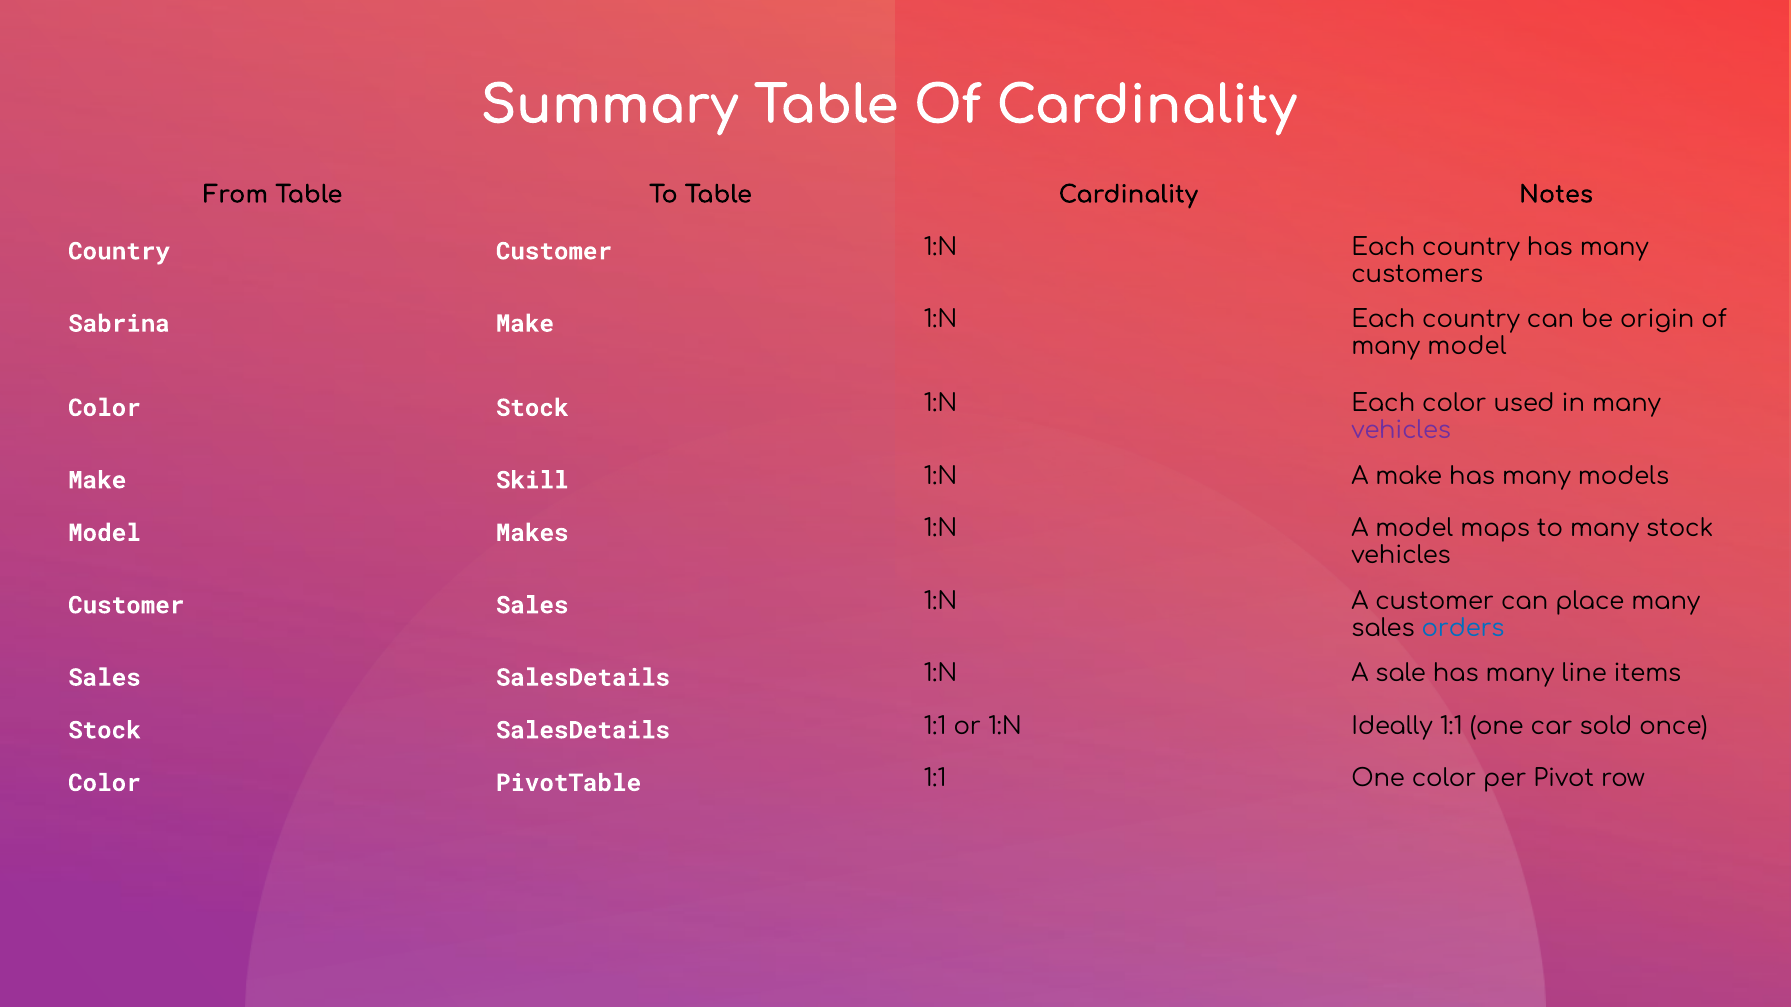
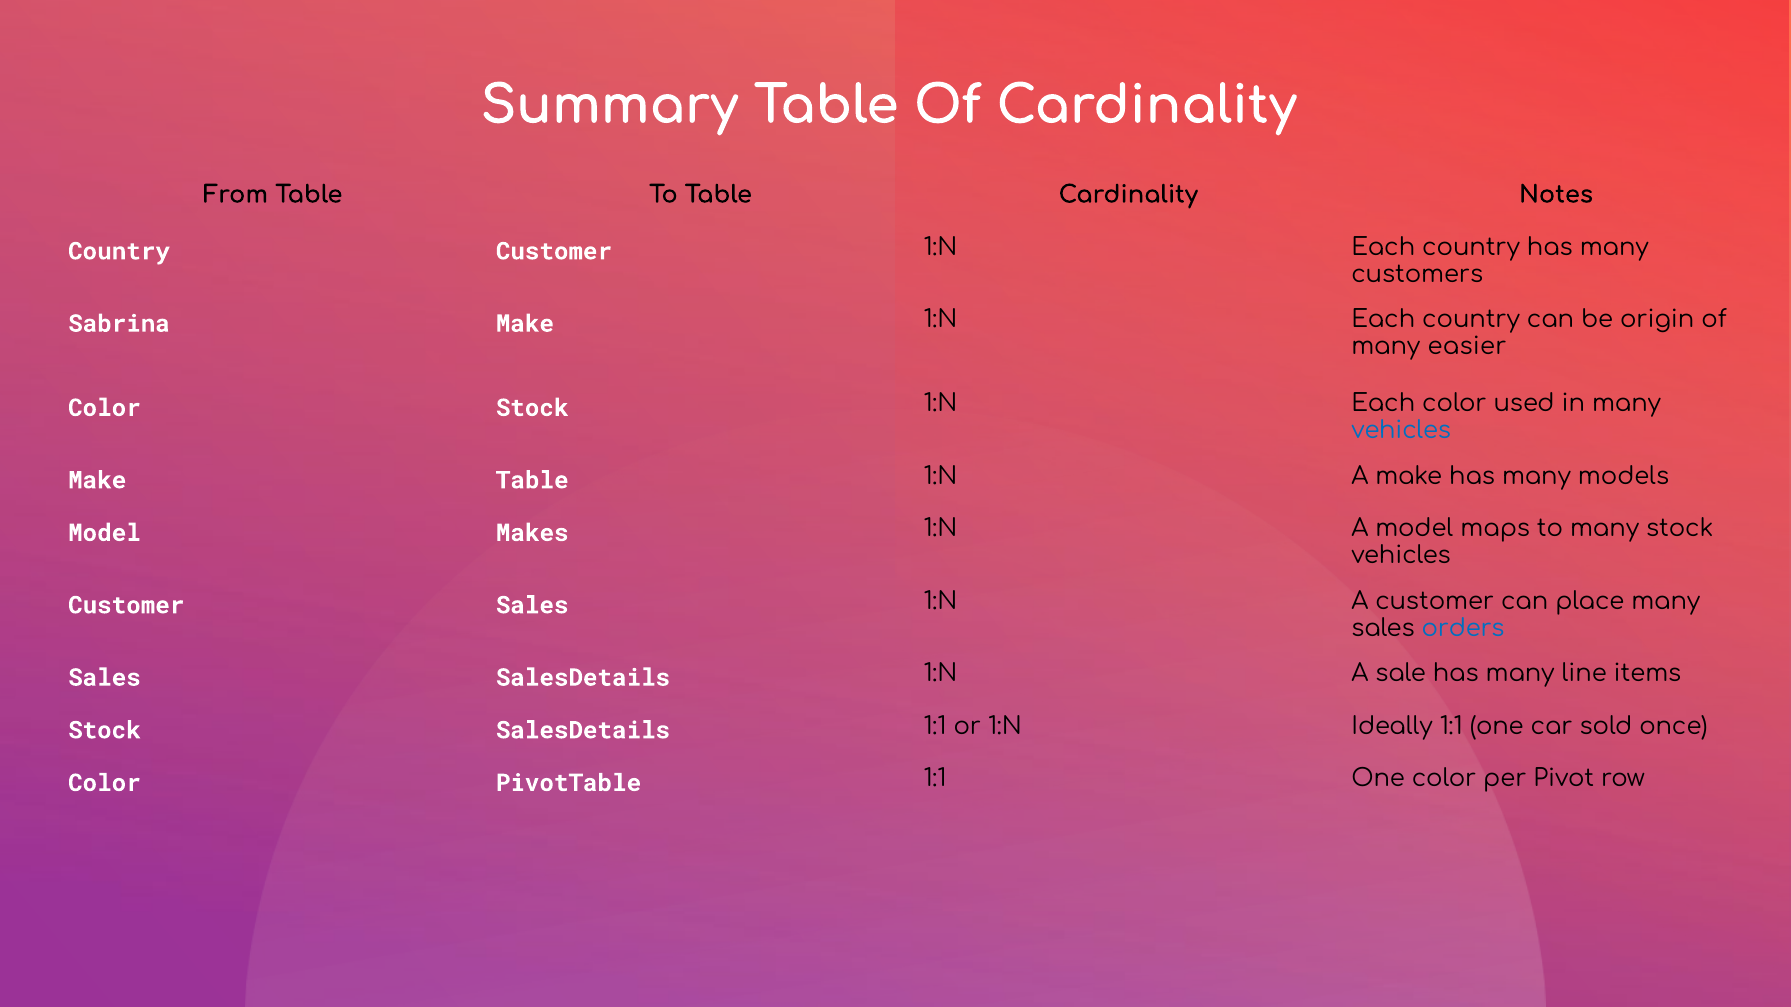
many model: model -> easier (1467, 347)
vehicles colour: purple -> blue (1401, 431)
Make Skill: Skill -> Table (532, 480)
